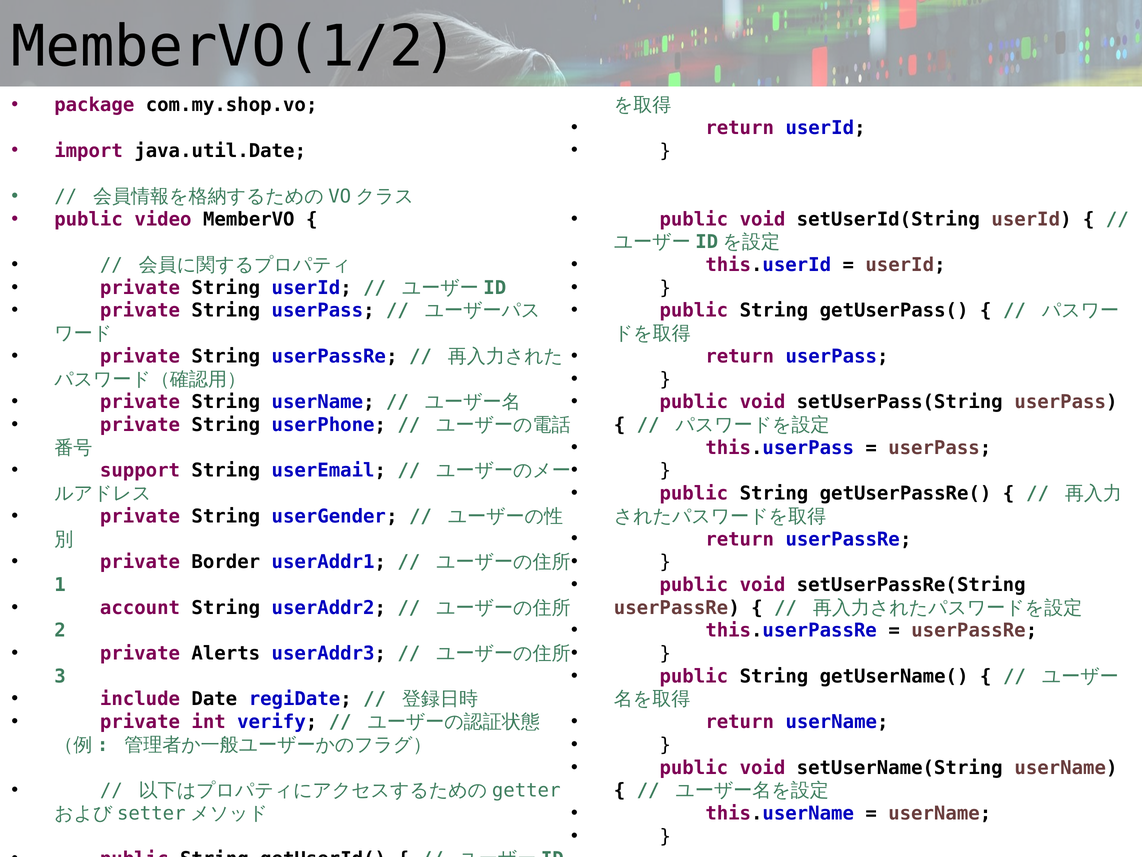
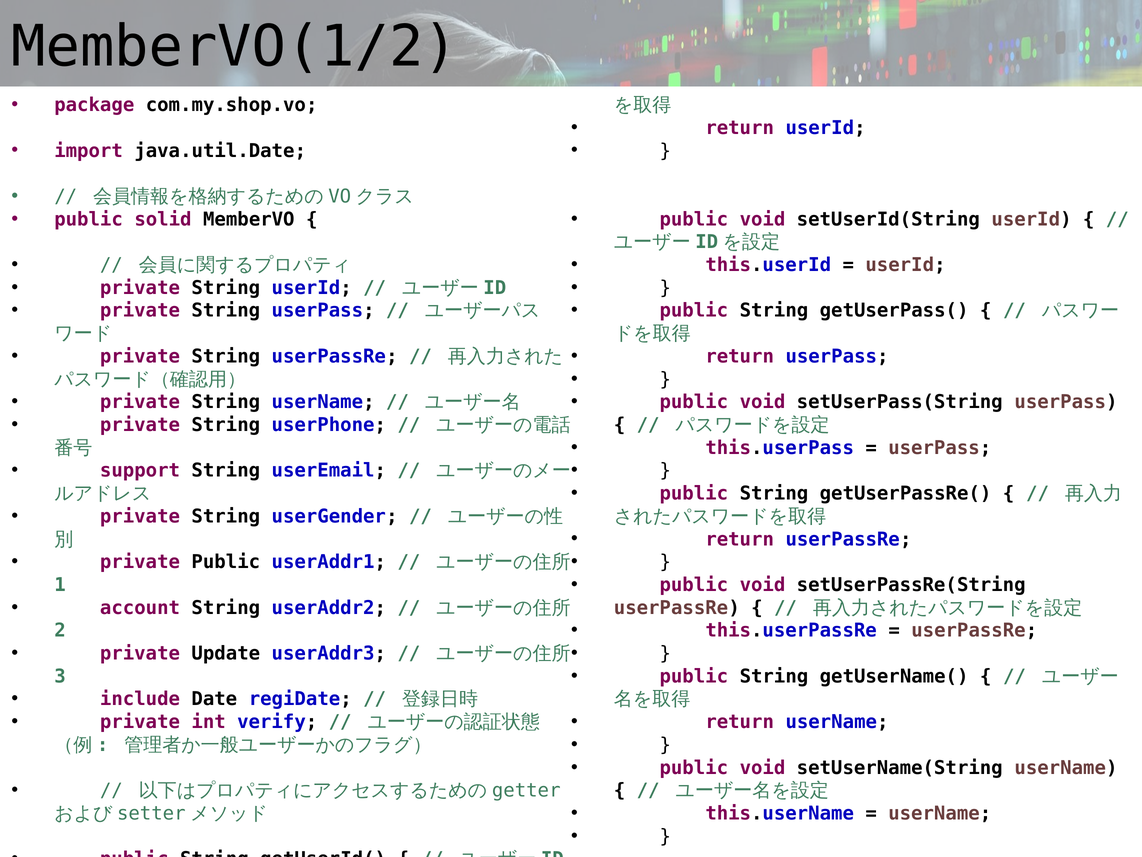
video: video -> solid (163, 219)
private Border: Border -> Public (226, 562)
Alerts: Alerts -> Update (226, 653)
